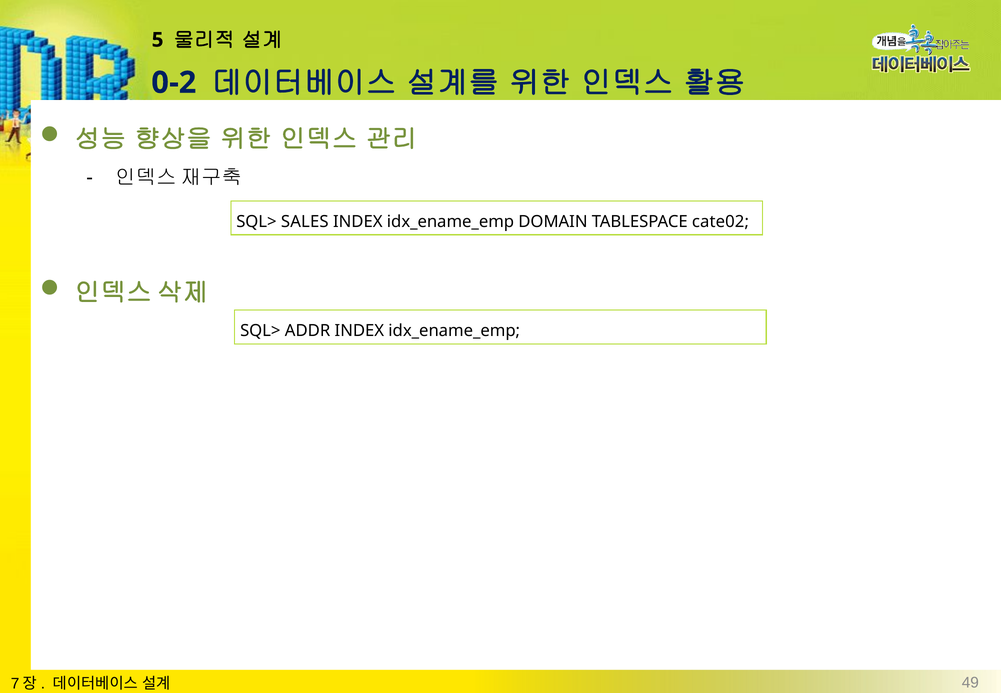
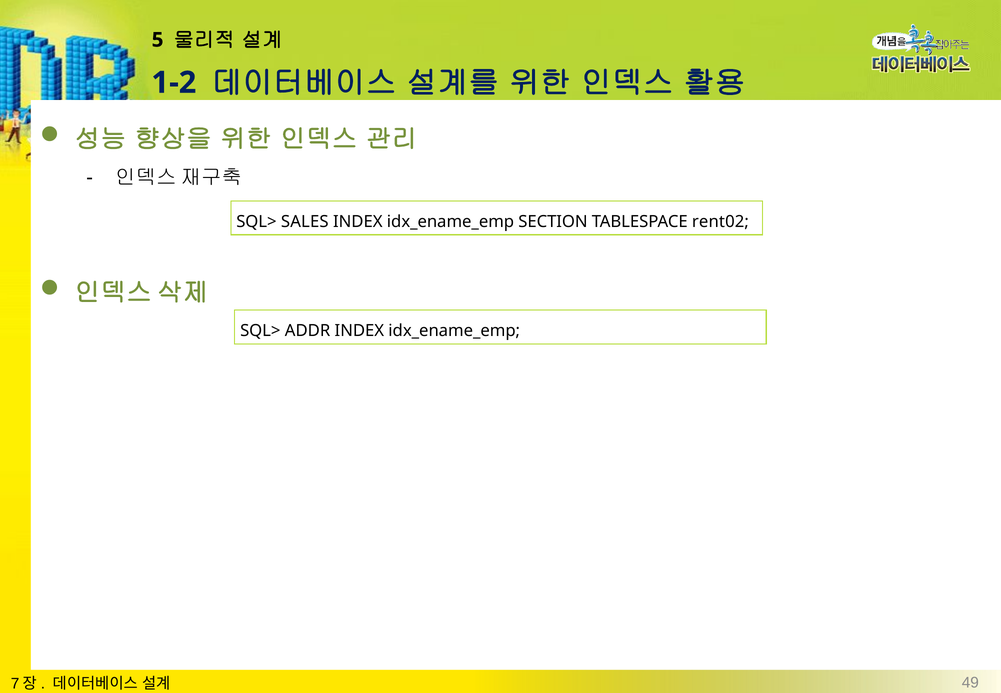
0-2: 0-2 -> 1-2 (174, 83)
DOMAIN: DOMAIN -> SECTION (553, 222)
cate02: cate02 -> rent02 (720, 222)
